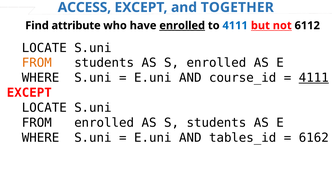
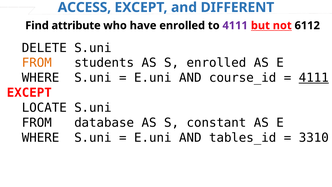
TOGETHER: TOGETHER -> DIFFERENT (237, 7)
enrolled underline: present -> none (182, 26)
4111 colour: blue -> purple (235, 26)
LOCATE: LOCATE -> DELETE (44, 48)
FROM enrolled: enrolled -> database (104, 123)
S students: students -> constant (217, 123)
6162: 6162 -> 3310 (314, 137)
